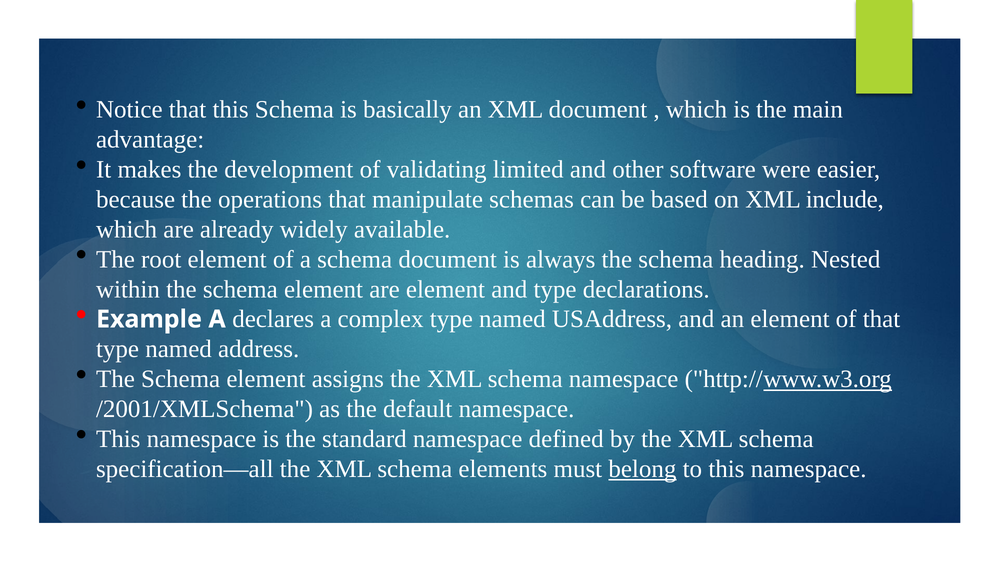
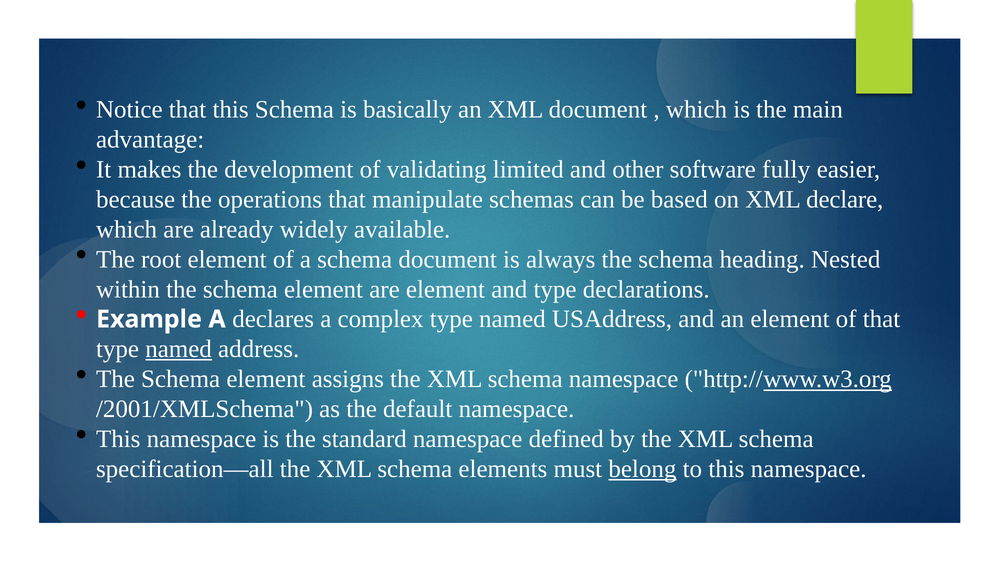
were: were -> fully (786, 170)
include: include -> declare (845, 200)
named underline: none -> present (179, 350)
